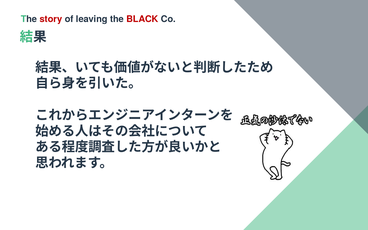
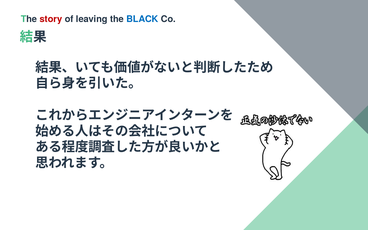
BLACK colour: red -> blue (142, 19)
